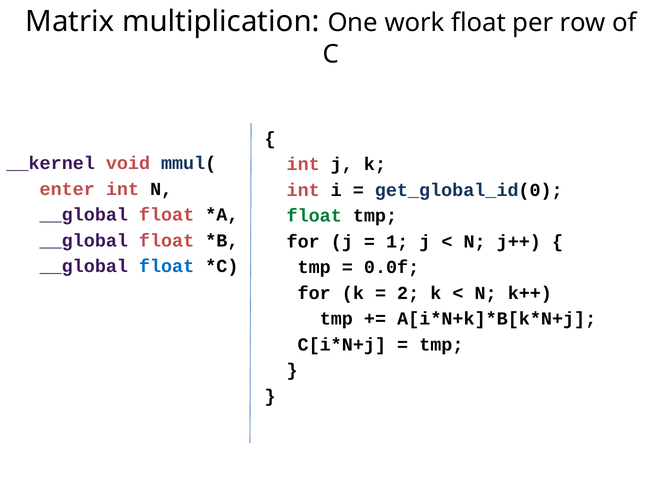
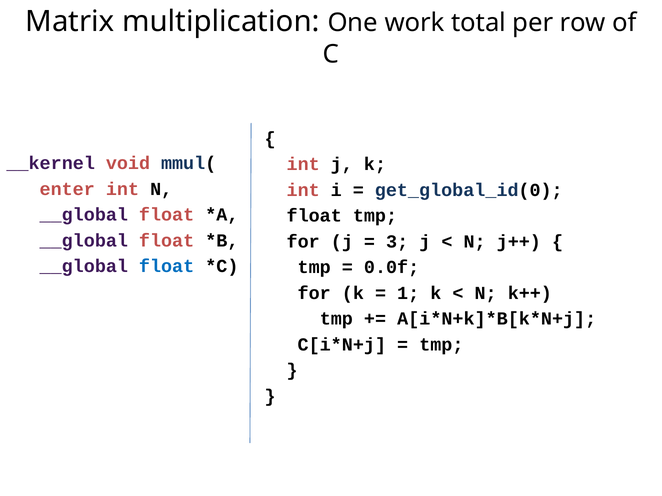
work float: float -> total (479, 23)
float colour: green -> black (314, 216)
1: 1 -> 3 (397, 242)
2: 2 -> 1 (408, 293)
